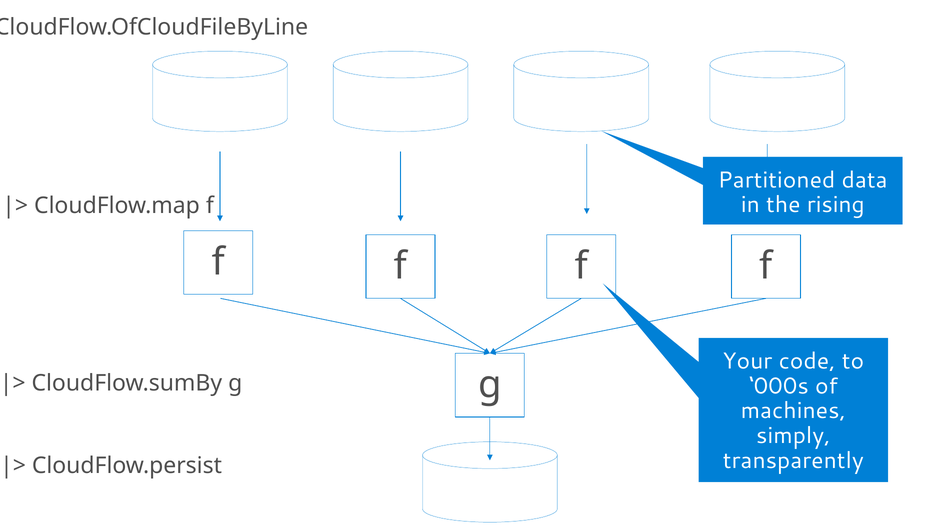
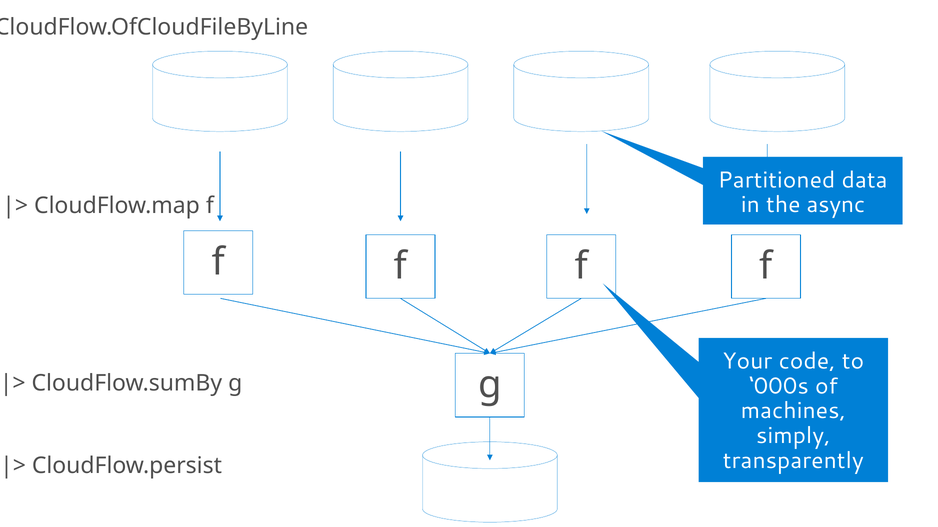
rising: rising -> async (836, 205)
